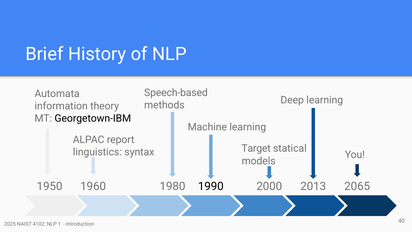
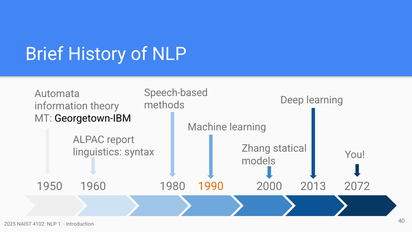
Target: Target -> Zhang (256, 148)
1990 colour: black -> orange (211, 186)
2065: 2065 -> 2072 (357, 186)
